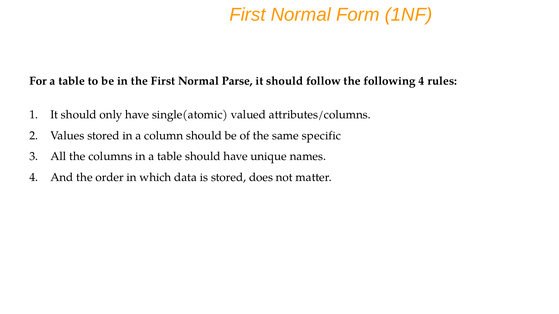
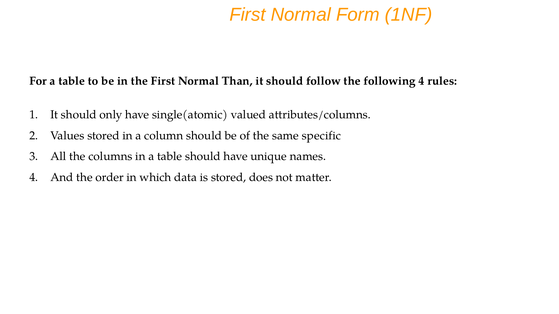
Parse: Parse -> Than (237, 81)
